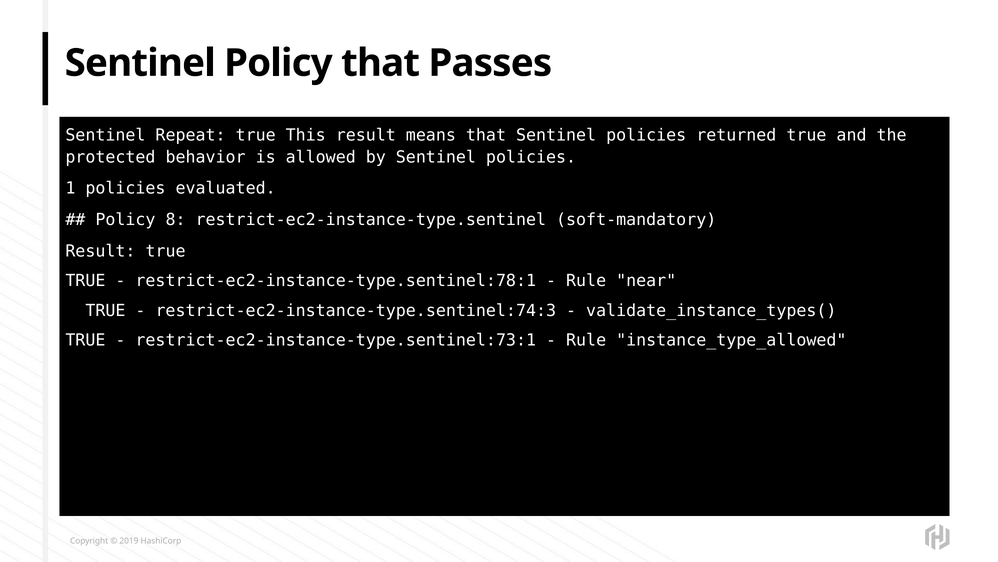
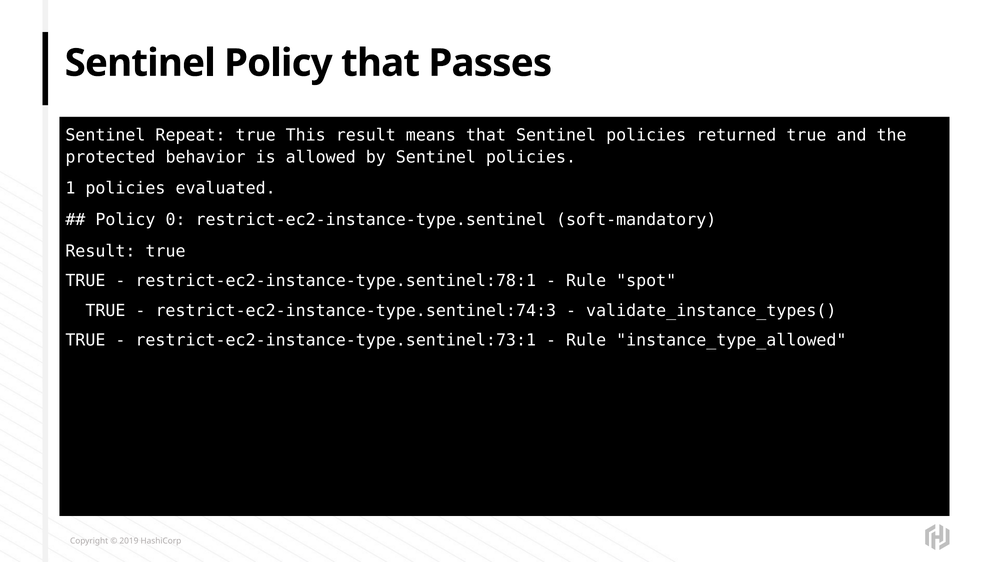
8: 8 -> 0 (176, 219)
near: near -> spot (646, 281)
